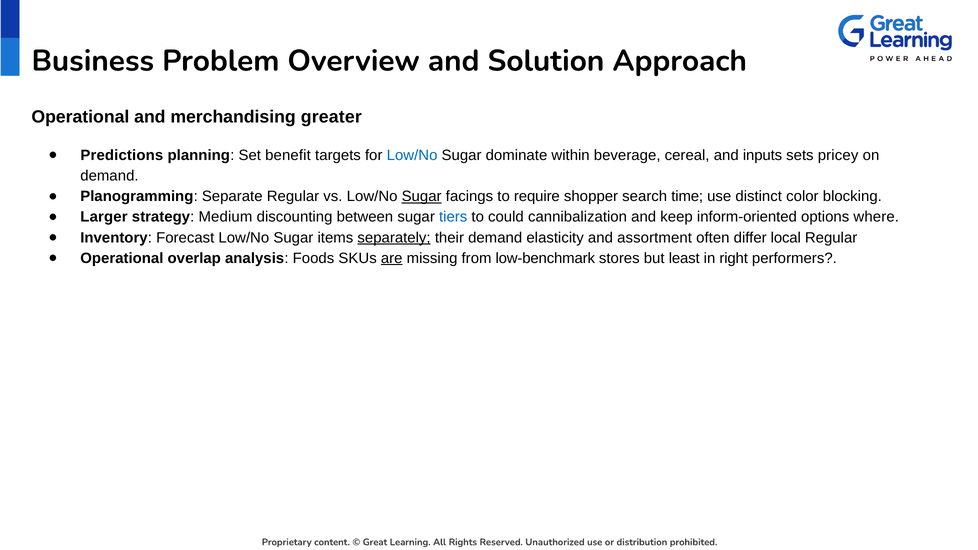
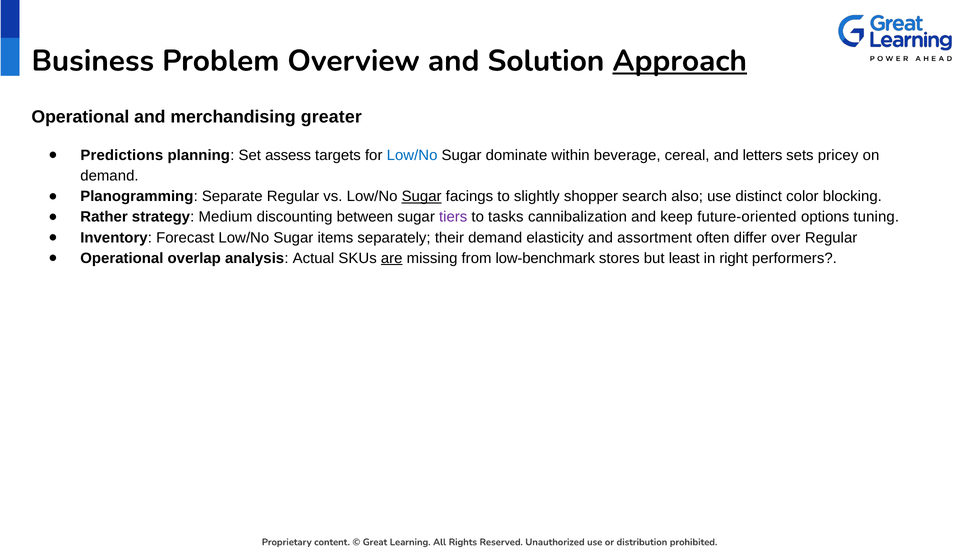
Approach underline: none -> present (680, 61)
benefit: benefit -> assess (288, 155)
inputs: inputs -> letters (763, 155)
require: require -> slightly (537, 196)
time: time -> also (687, 196)
Larger: Larger -> Rather (104, 217)
tiers colour: blue -> purple (453, 217)
could: could -> tasks (506, 217)
inform-oriented: inform-oriented -> future-oriented (747, 217)
where: where -> tuning (876, 217)
separately underline: present -> none (394, 238)
local: local -> over (786, 238)
Foods: Foods -> Actual (313, 258)
